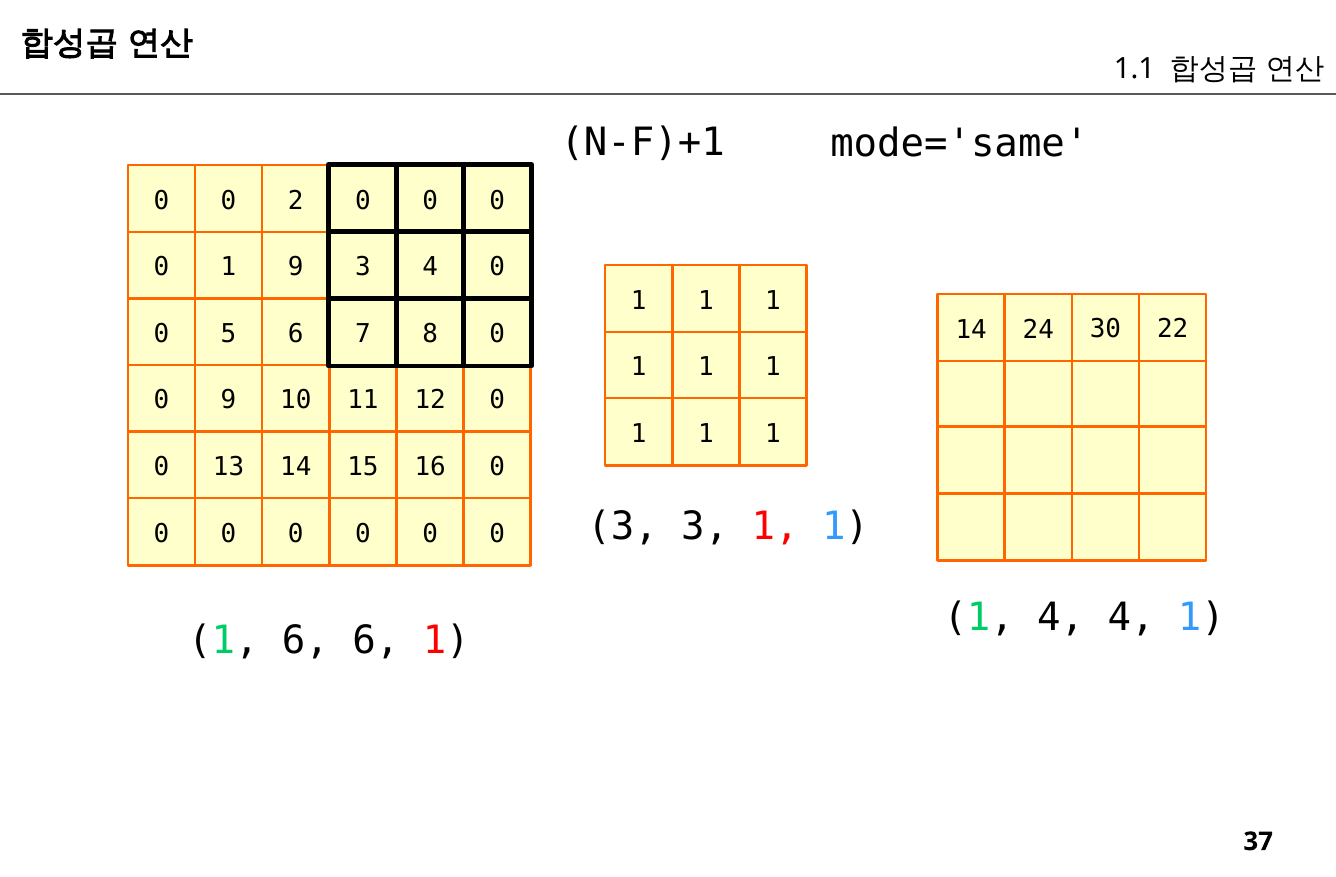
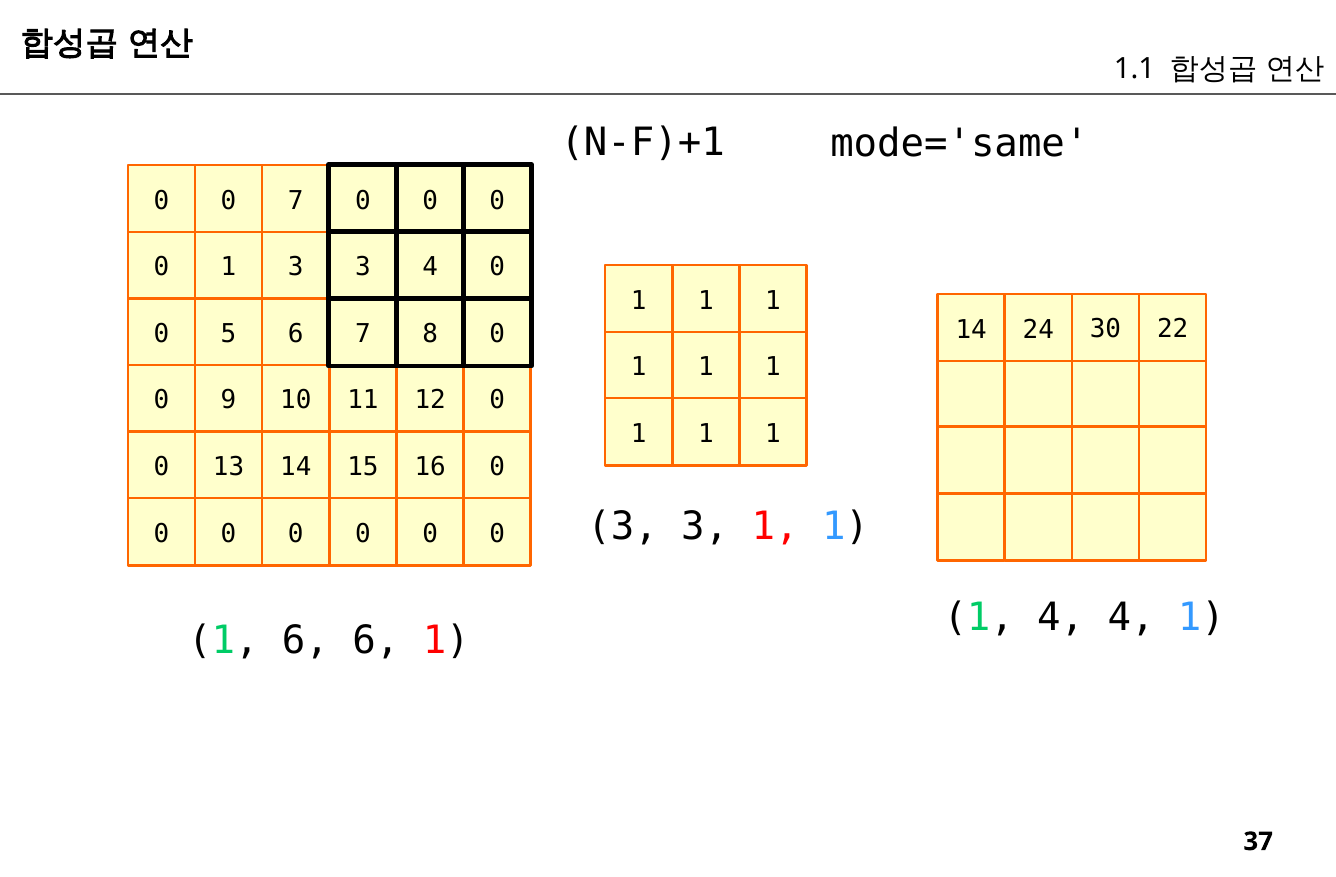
0 2: 2 -> 7 (296, 201)
1 9: 9 -> 3 (296, 267)
